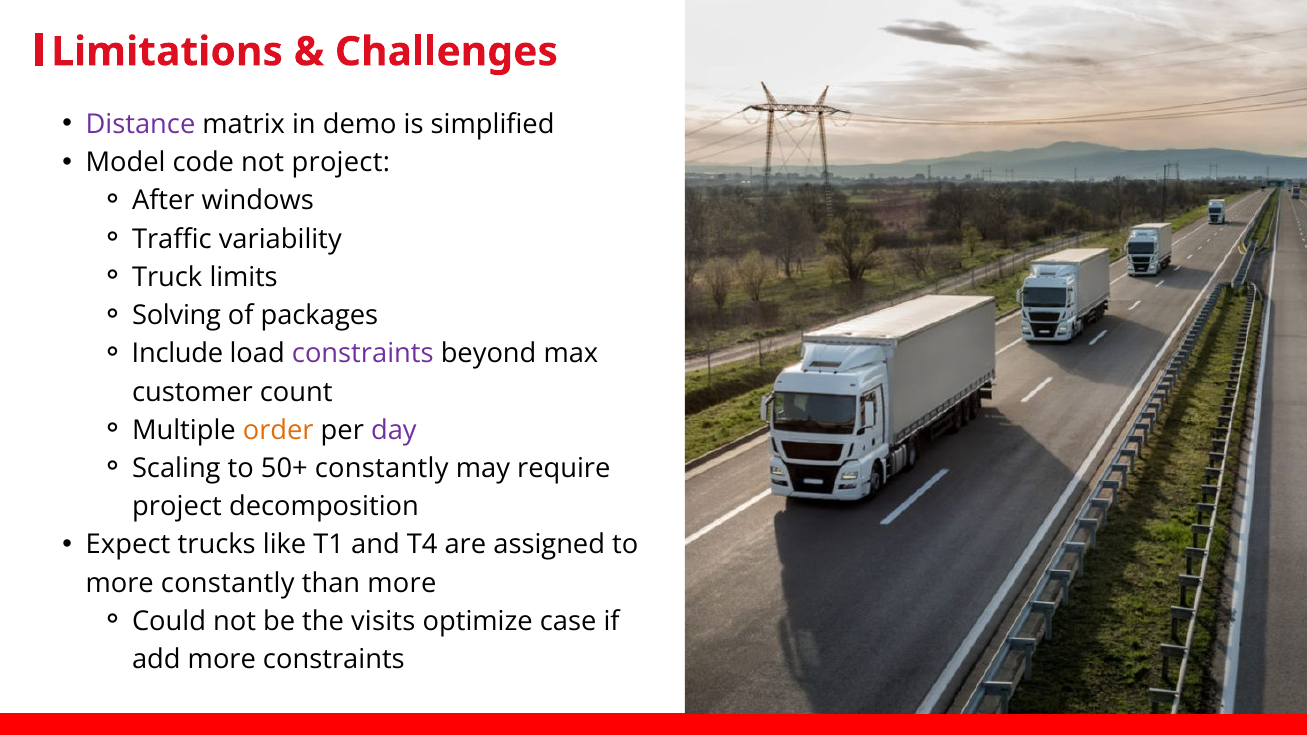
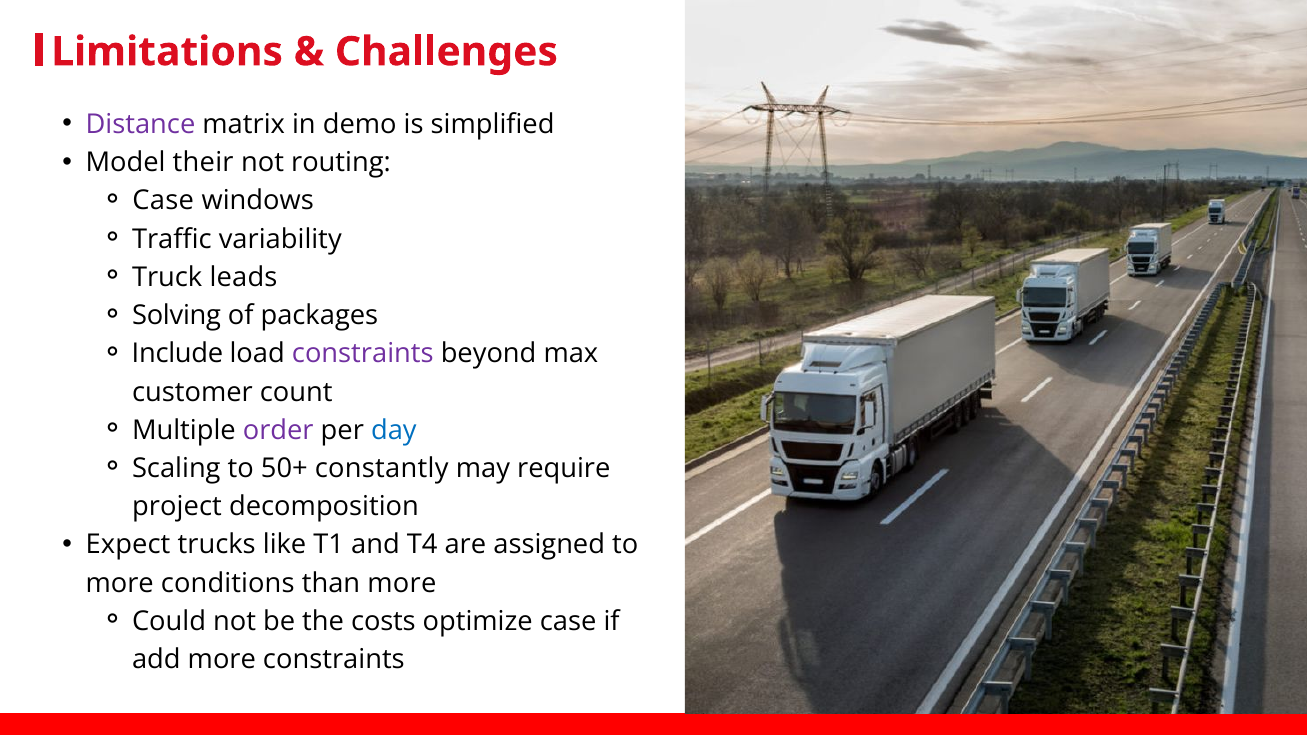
code: code -> their (203, 163)
not project: project -> routing (341, 163)
After: After -> Case (163, 201)
limits: limits -> leads (243, 277)
order colour: orange -> purple (278, 430)
day colour: purple -> blue (394, 430)
more constantly: constantly -> conditions (228, 583)
visits: visits -> costs (383, 622)
